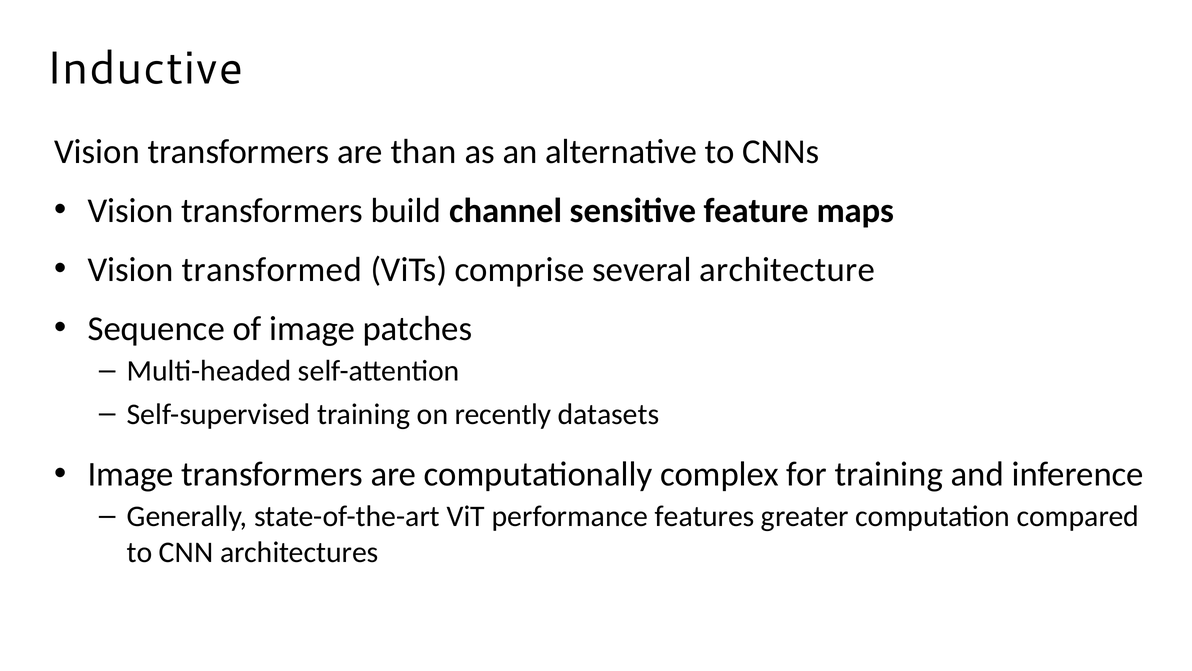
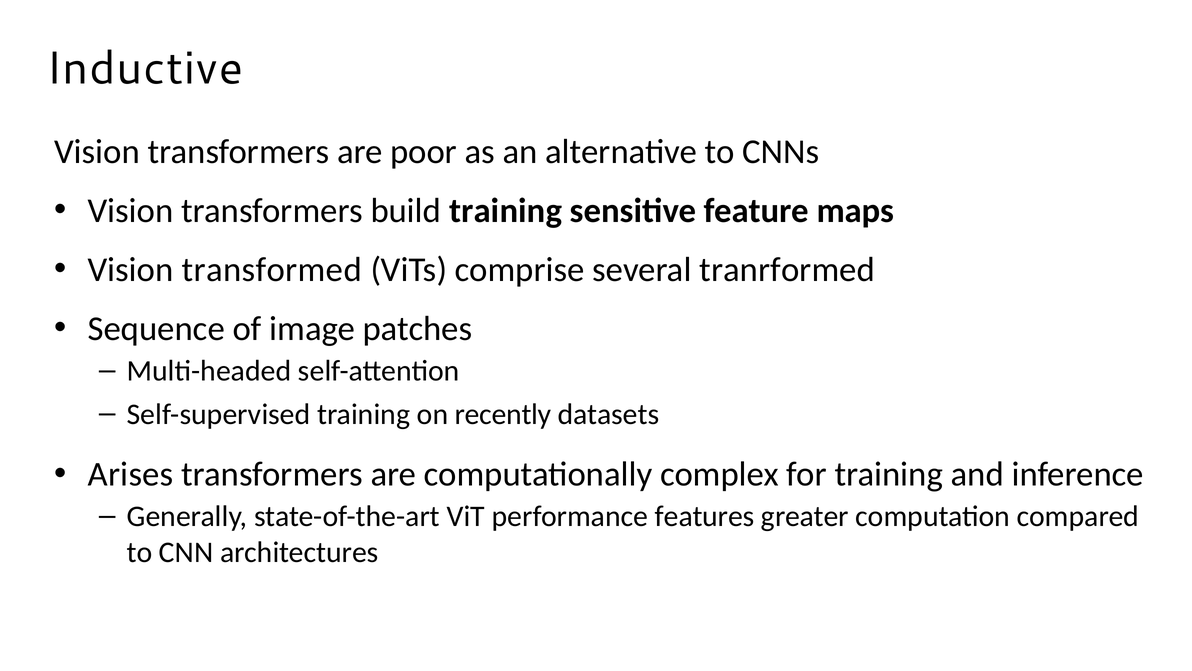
than: than -> poor (424, 152)
build channel: channel -> training (506, 211)
architecture: architecture -> tranrformed (787, 270)
Image: Image -> Arises (131, 474)
